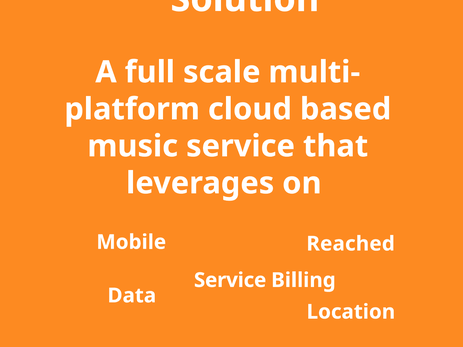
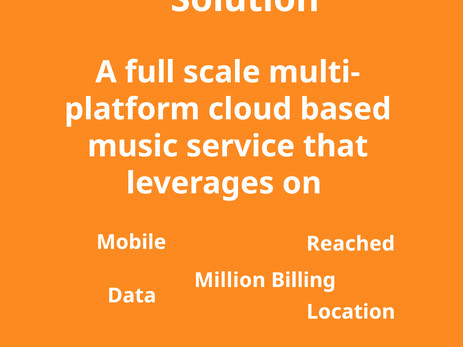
Service: Service -> Million (230, 280)
